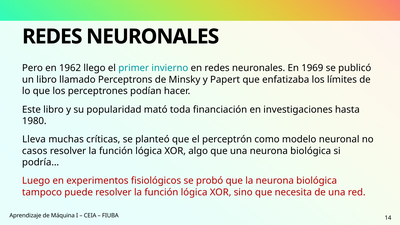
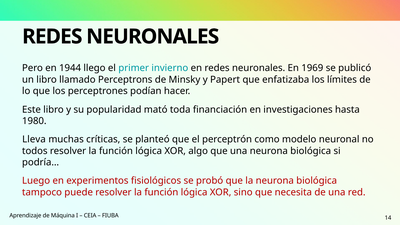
1962: 1962 -> 1944 (70, 68)
casos: casos -> todos (35, 151)
